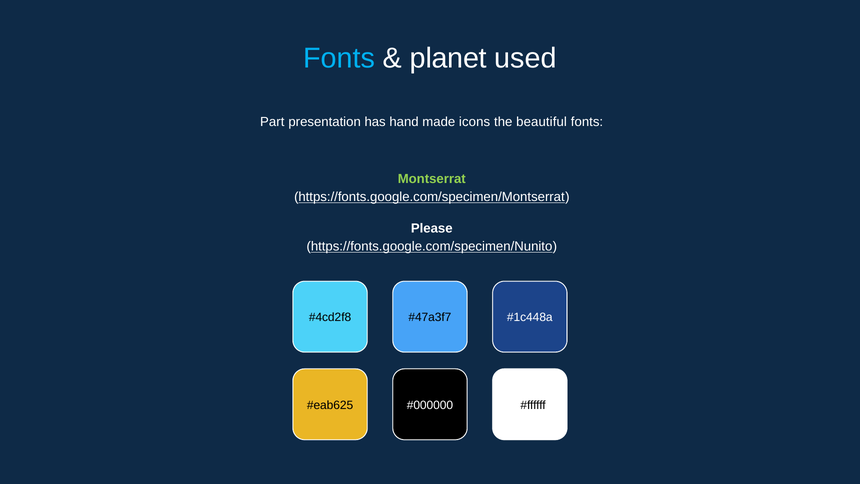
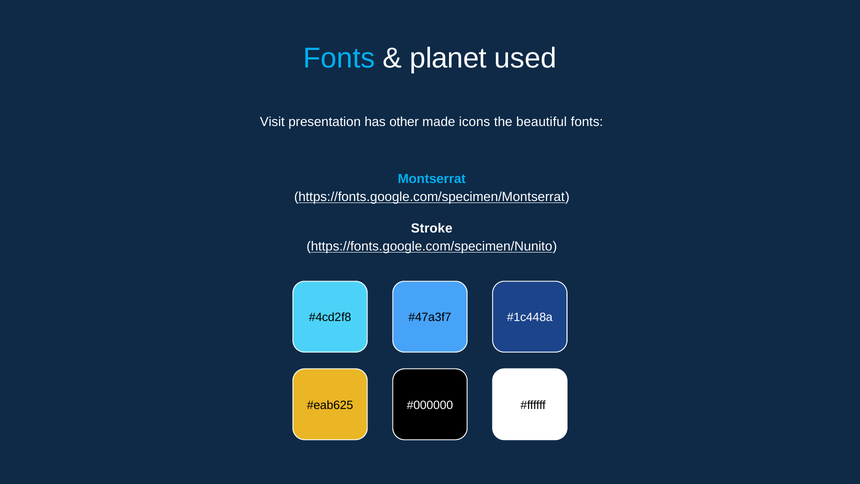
Part: Part -> Visit (272, 122)
hand: hand -> other (404, 122)
Montserrat colour: light green -> light blue (432, 179)
Please: Please -> Stroke (432, 228)
